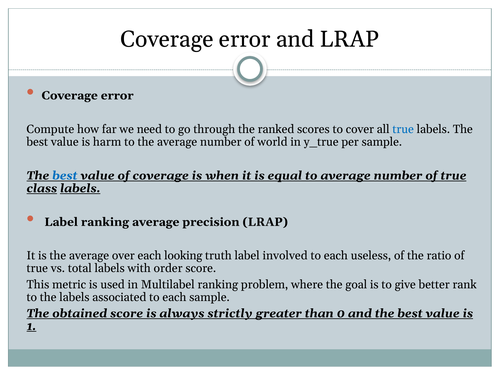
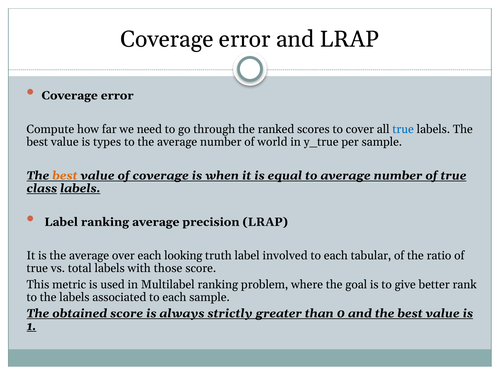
harm: harm -> types (107, 142)
best colour: blue -> orange (65, 176)
useless: useless -> tabular (371, 256)
order: order -> those (168, 268)
